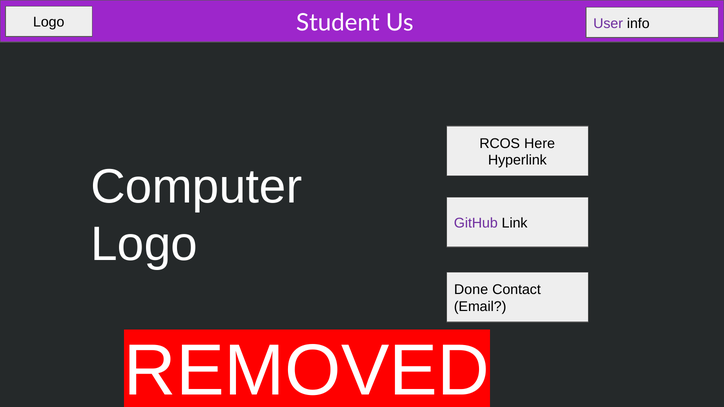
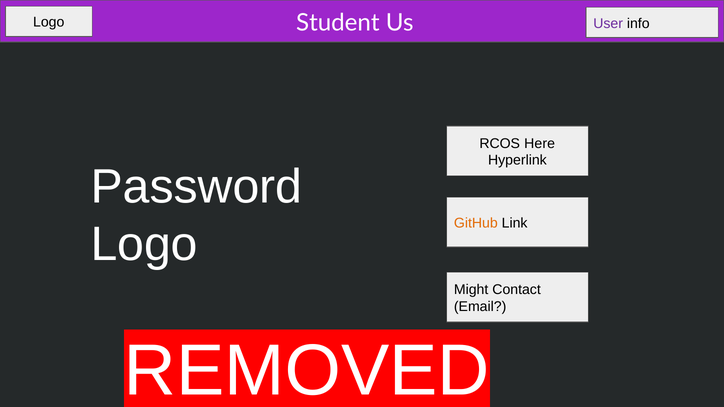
Computer: Computer -> Password (196, 187)
GitHub colour: purple -> orange (476, 223)
Done: Done -> Might (471, 290)
